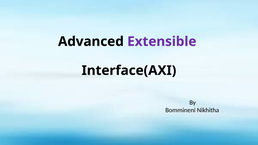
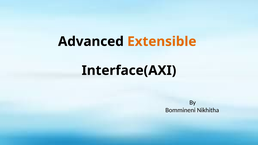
Extensible colour: purple -> orange (162, 42)
